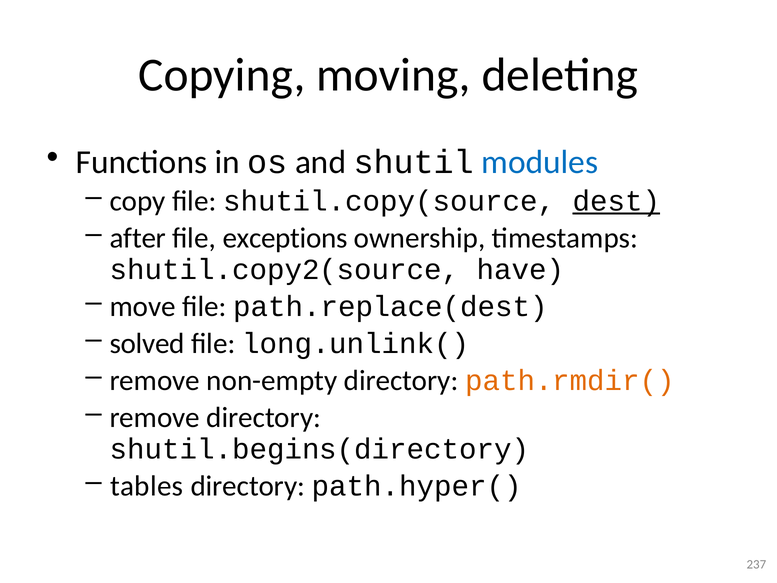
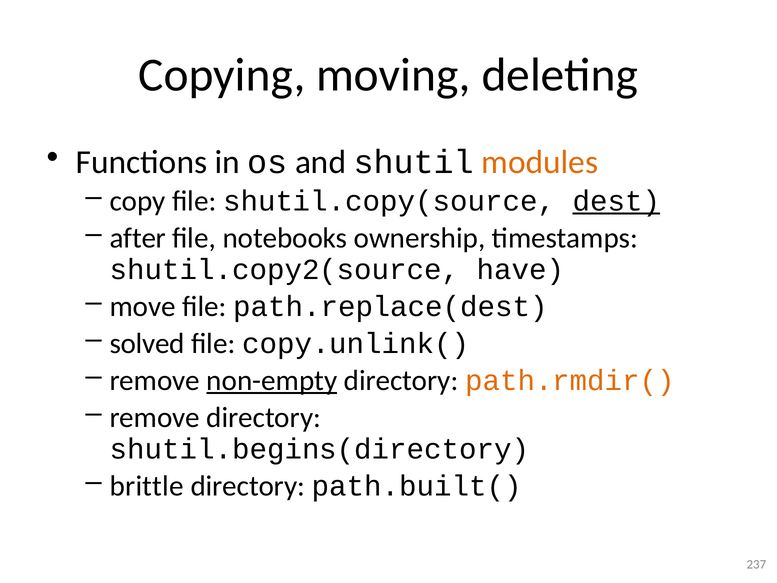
modules colour: blue -> orange (540, 162)
exceptions: exceptions -> notebooks (285, 238)
long.unlink(: long.unlink( -> copy.unlink( (356, 343)
non-empty underline: none -> present (272, 380)
tables: tables -> brittle (147, 486)
path.hyper(: path.hyper( -> path.built( (417, 486)
